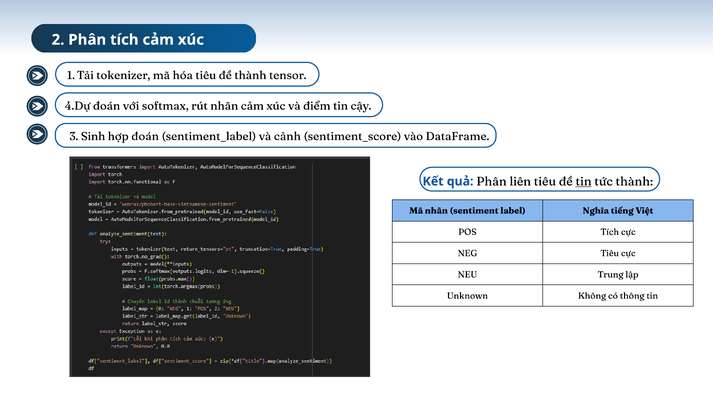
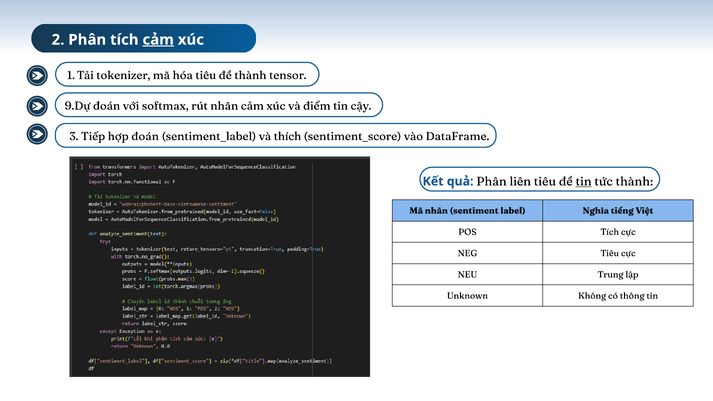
cảm underline: none -> present (158, 40)
4.Dự: 4.Dự -> 9.Dự (78, 106)
Sinh: Sinh -> Tiếp (93, 136)
cảnh: cảnh -> thích (288, 136)
